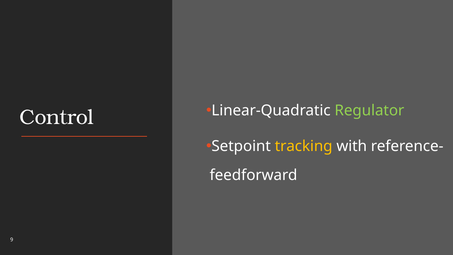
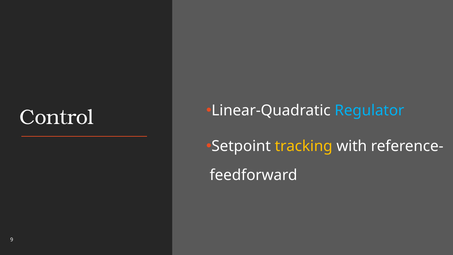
Regulator colour: light green -> light blue (369, 110)
